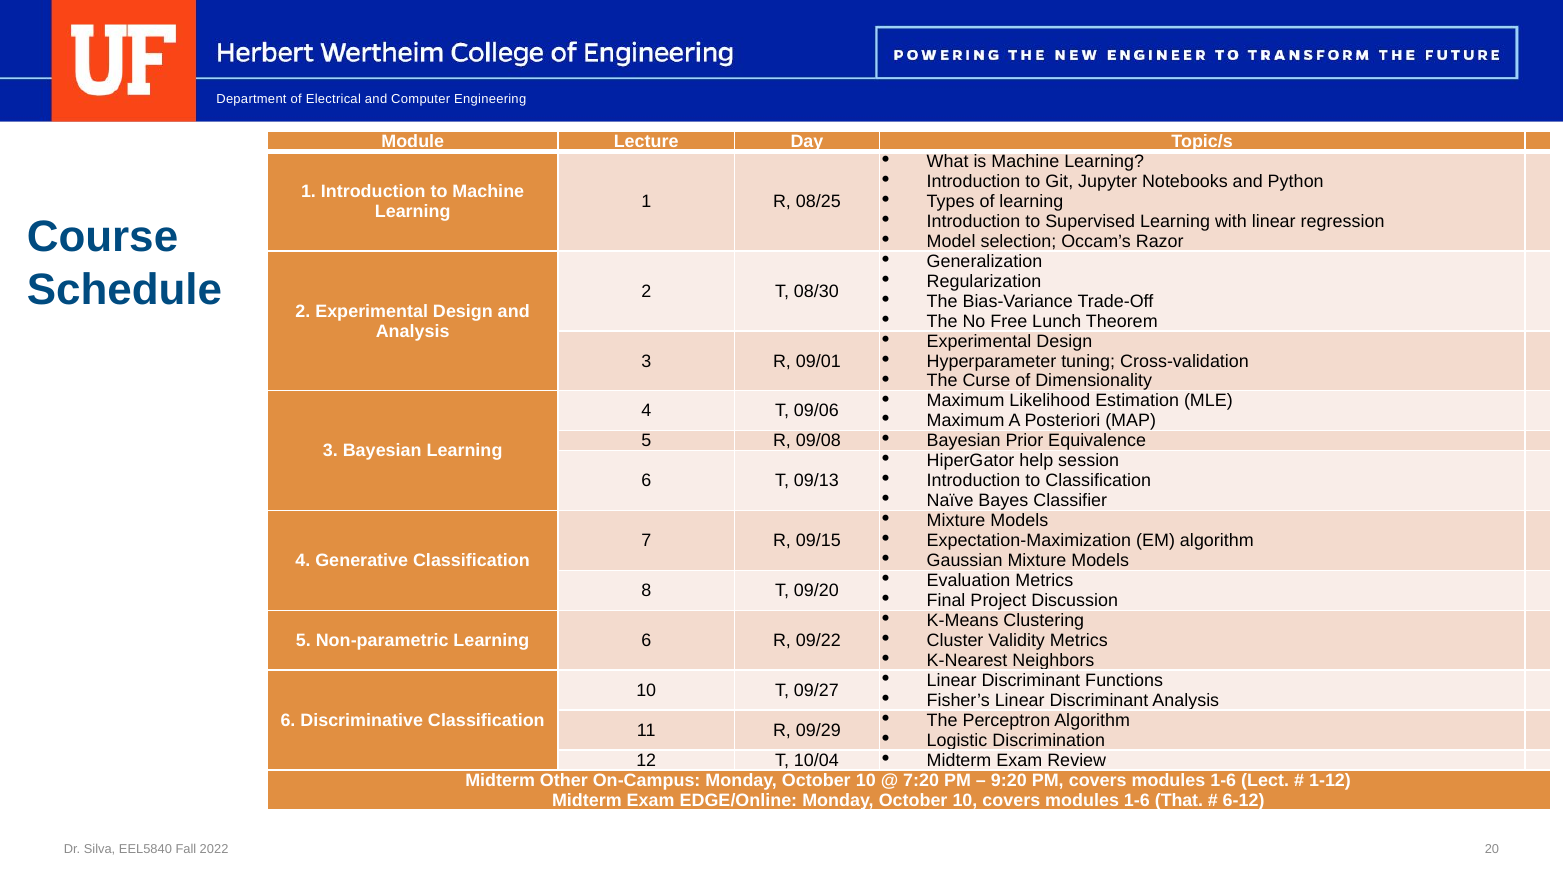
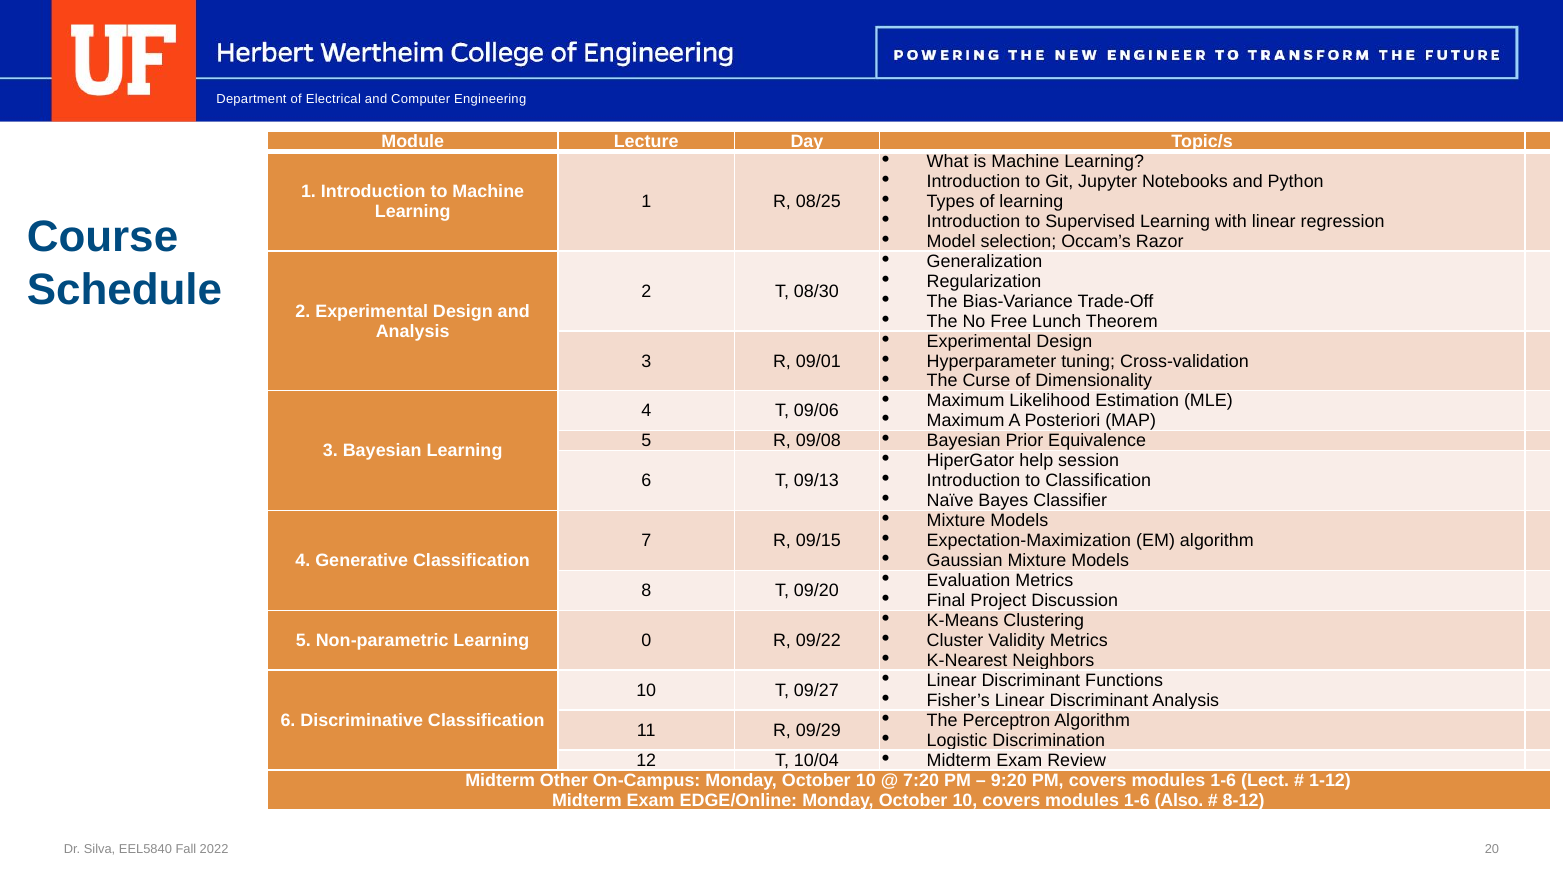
Learning 6: 6 -> 0 (646, 641)
That: That -> Also (1179, 800)
6-12: 6-12 -> 8-12 (1244, 800)
